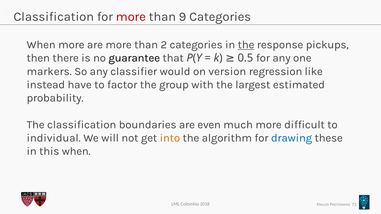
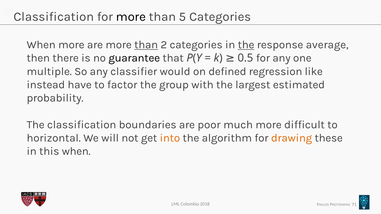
more colour: red -> black (131, 17)
9: 9 -> 5 (183, 17)
than underline: none -> present (146, 45)
pickups: pickups -> average (327, 45)
markers: markers -> multiple (49, 71)
version: version -> defined (227, 71)
even: even -> poor (209, 125)
individual: individual -> horizontal (54, 138)
drawing colour: blue -> orange (292, 138)
